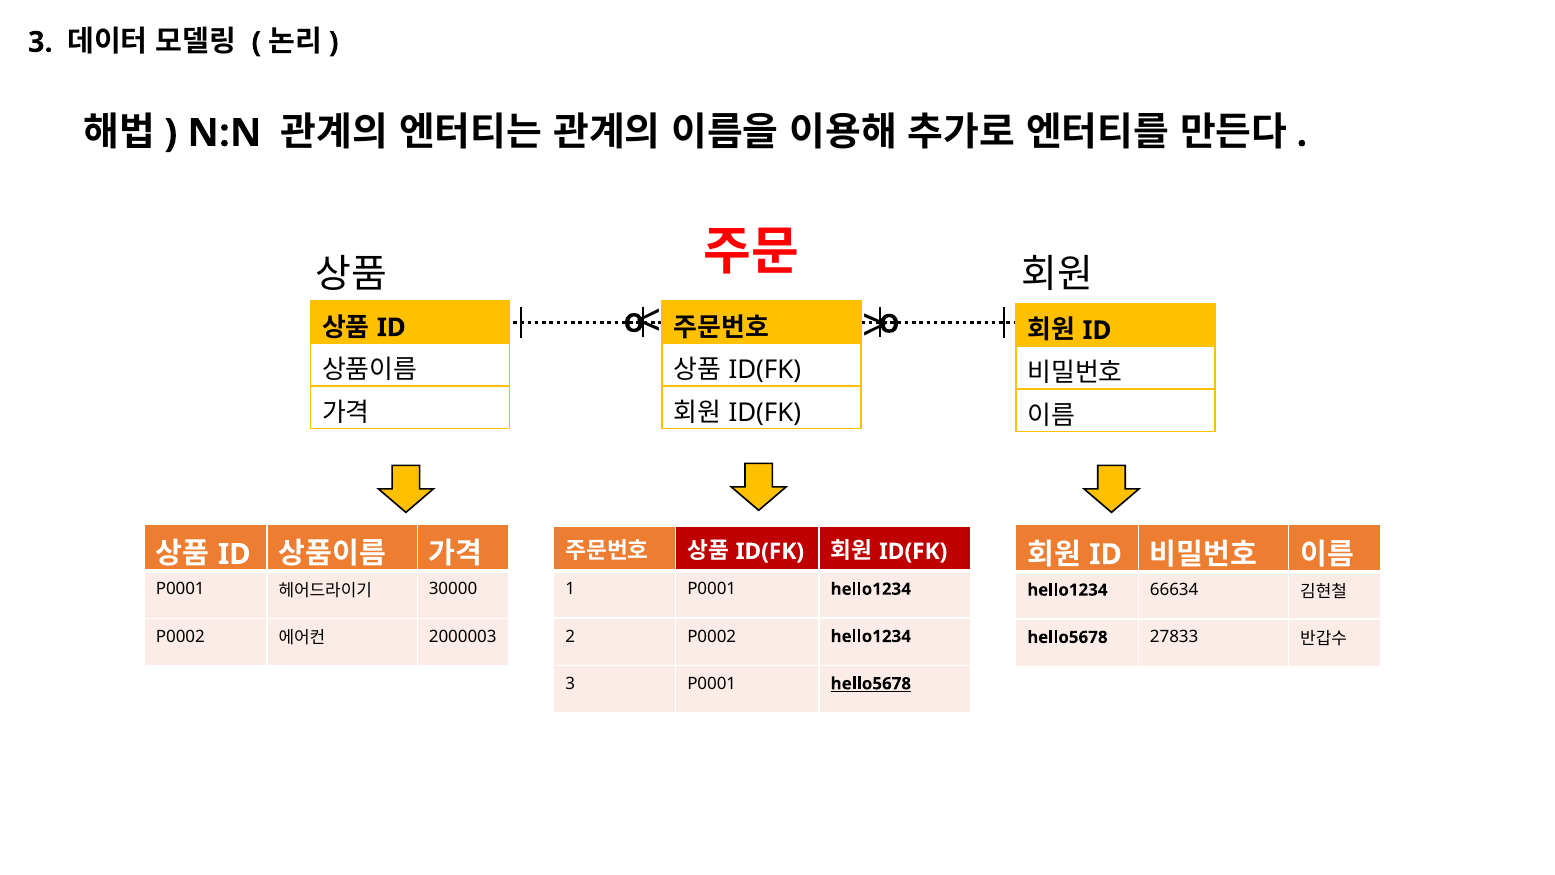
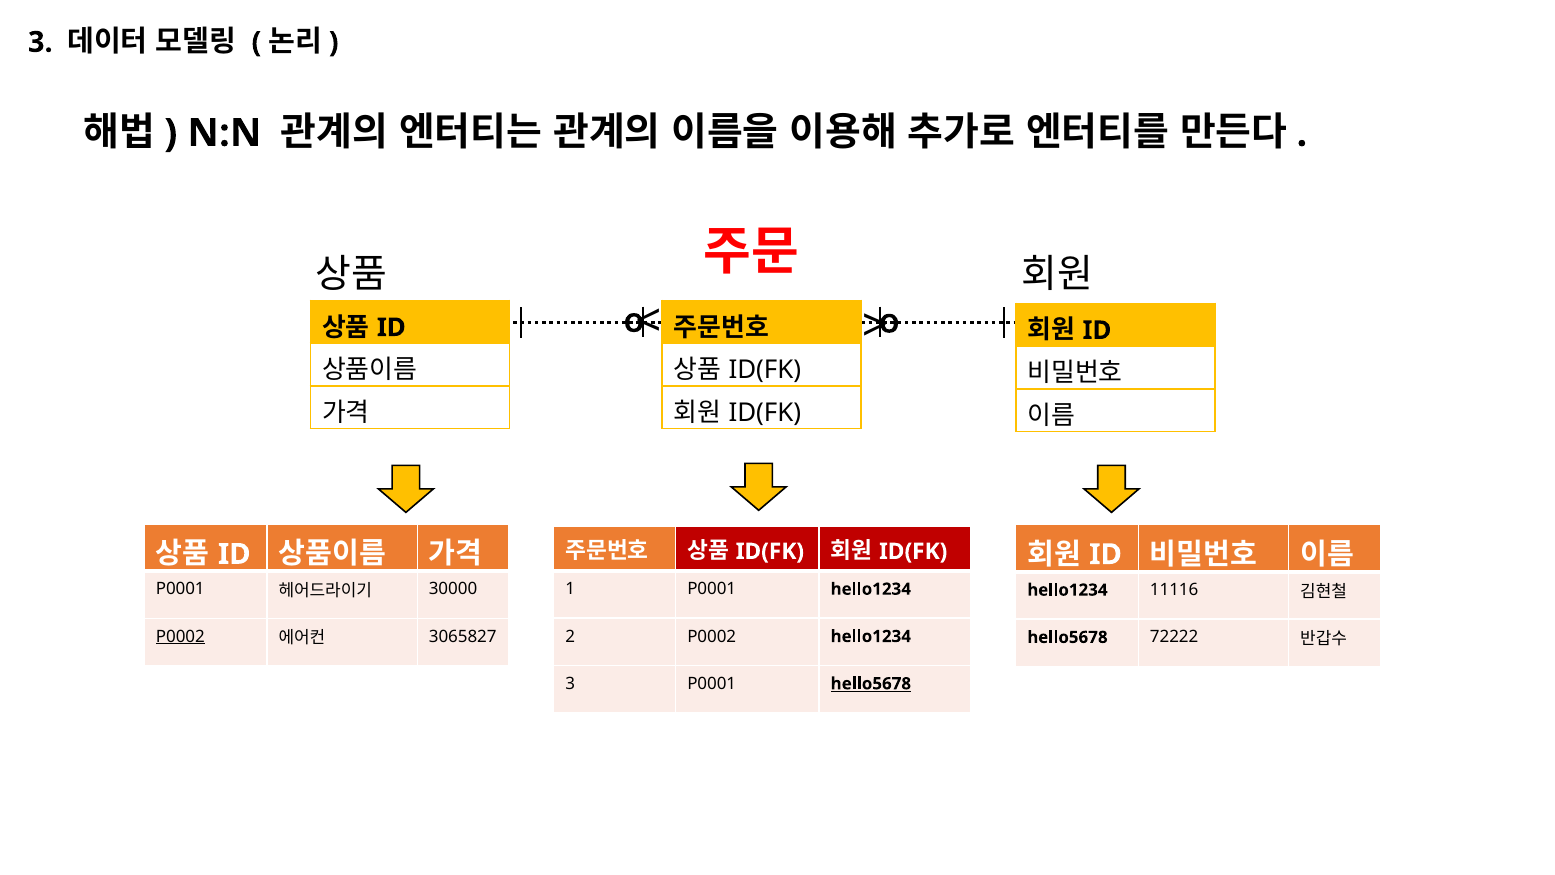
66634: 66634 -> 11116 (1174, 590)
P0002 underline: none -> present (180, 636)
2000003: 2000003 -> 3065827 (463, 636)
27833: 27833 -> 72222 (1174, 637)
